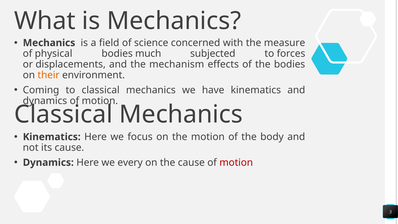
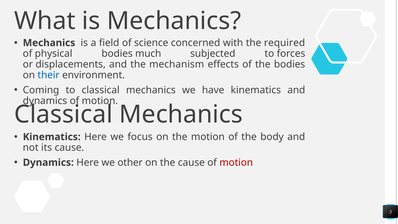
measure: measure -> required (285, 43)
their colour: orange -> blue (49, 75)
every: every -> other (130, 162)
